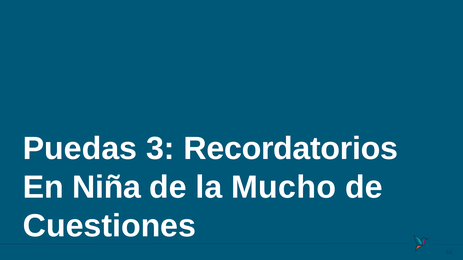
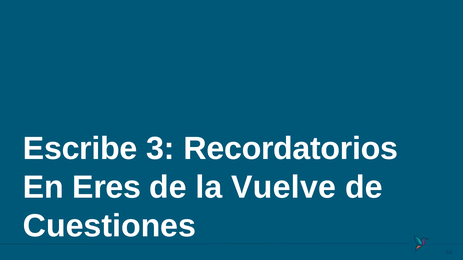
Puedas: Puedas -> Escribe (80, 149)
Niña: Niña -> Eres (107, 188)
Mucho: Mucho -> Vuelve (284, 188)
